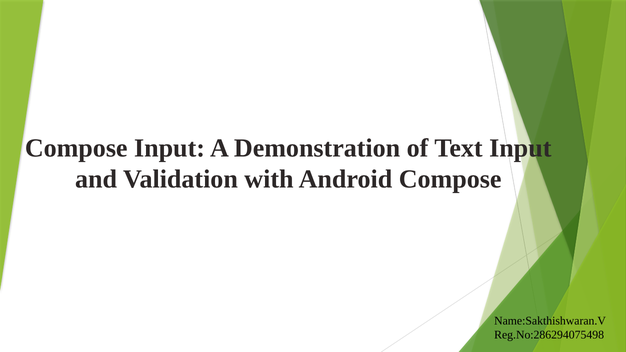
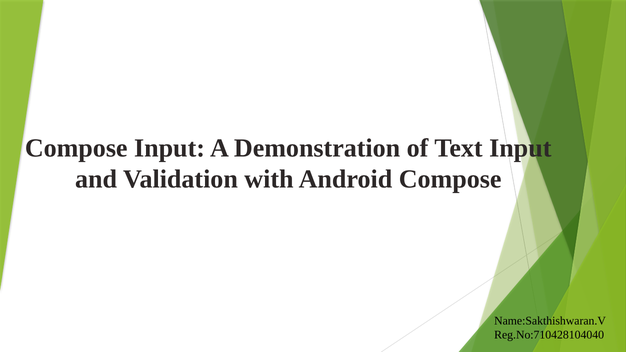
Reg.No:286294075498: Reg.No:286294075498 -> Reg.No:710428104040 (549, 335)
